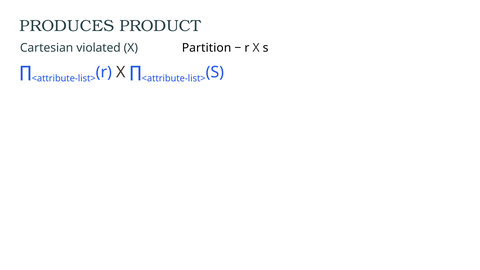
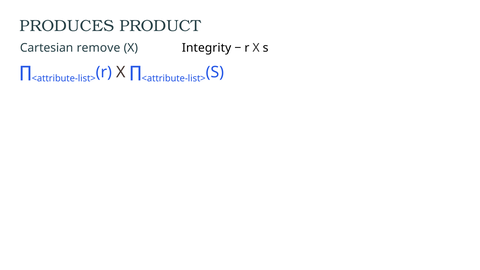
violated: violated -> remove (98, 48)
Partition: Partition -> Integrity (207, 48)
